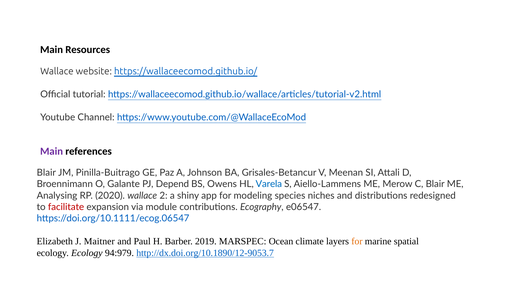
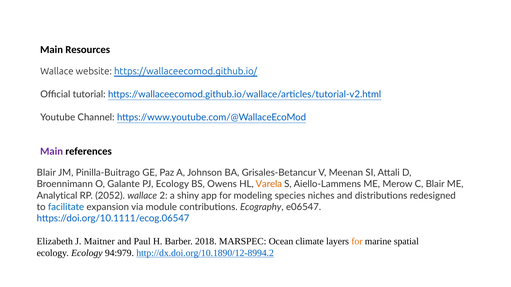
PJ Depend: Depend -> Ecology (172, 184)
Varela colour: blue -> orange (269, 184)
Analysing: Analysing -> Analytical (57, 196)
2020: 2020 -> 2052 (110, 196)
facilitate colour: red -> blue (66, 207)
2019: 2019 -> 2018 (206, 242)
http://dx.doi.org/10.1890/12-9053.7: http://dx.doi.org/10.1890/12-9053.7 -> http://dx.doi.org/10.1890/12-8994.2 (205, 253)
